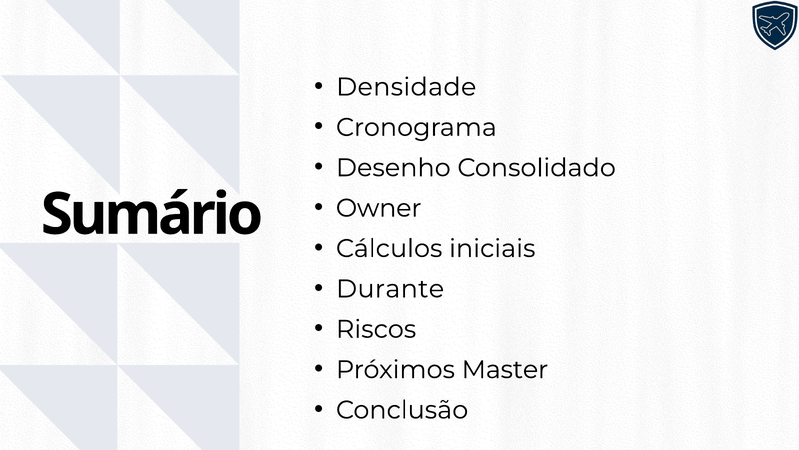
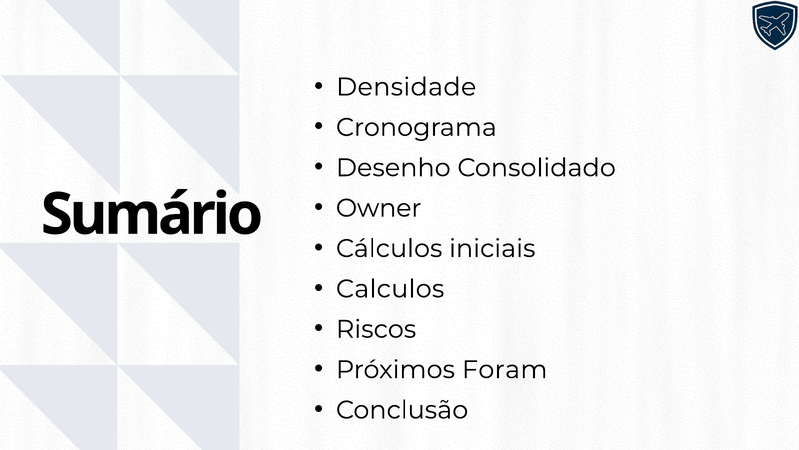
Durante: Durante -> Calculos (390, 289)
Master: Master -> Foram (505, 369)
